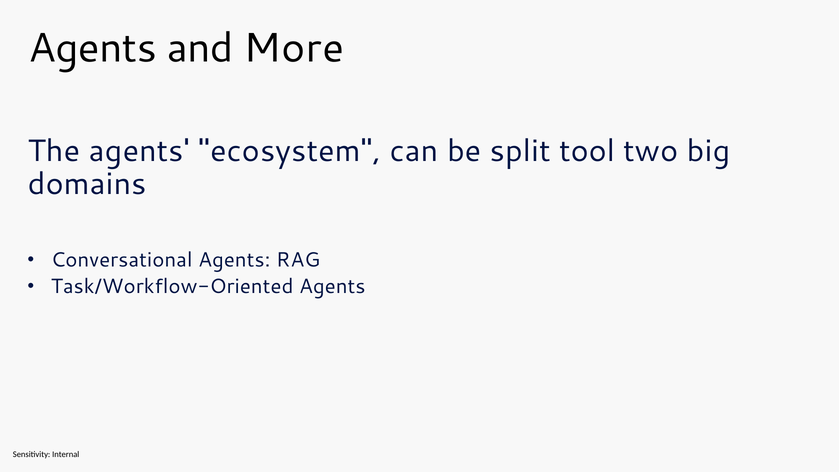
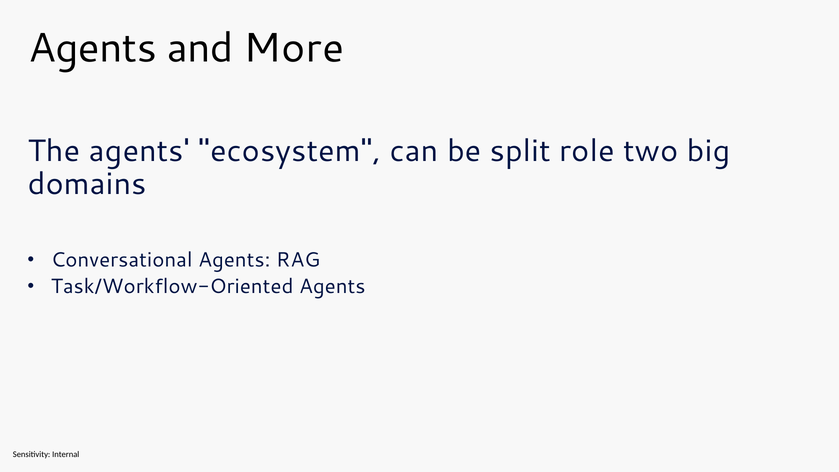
tool: tool -> role (587, 151)
